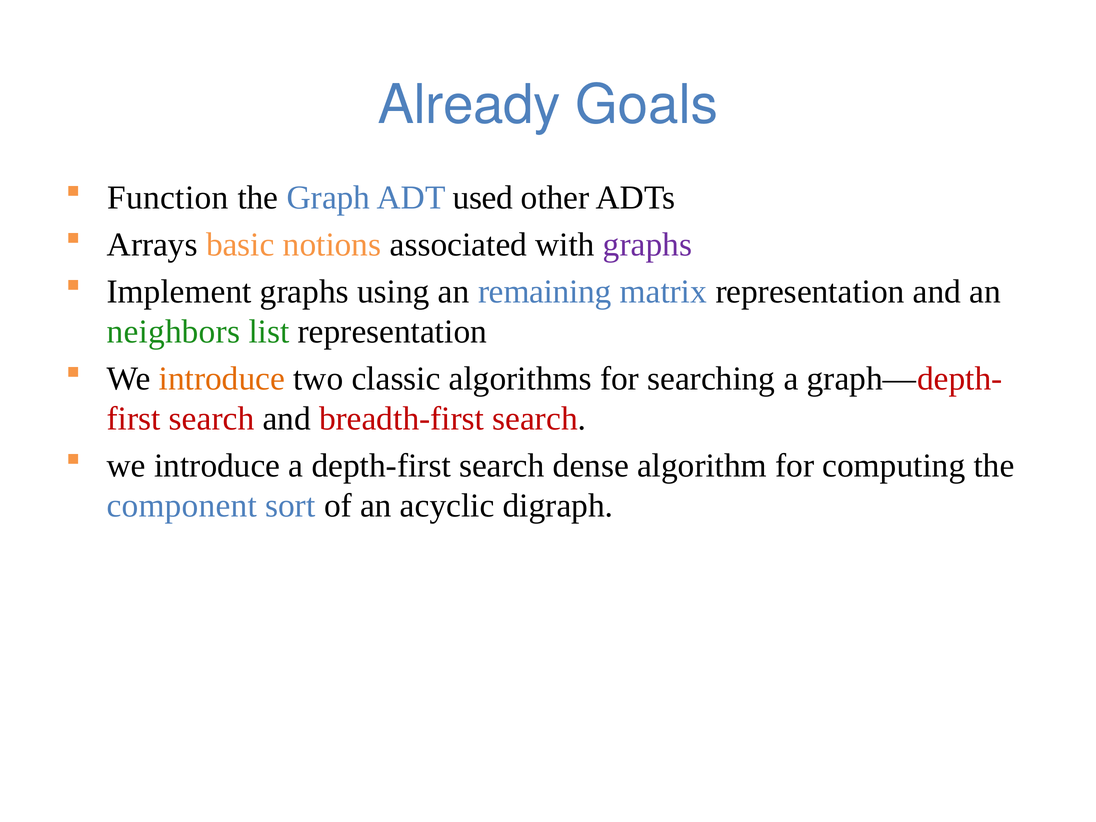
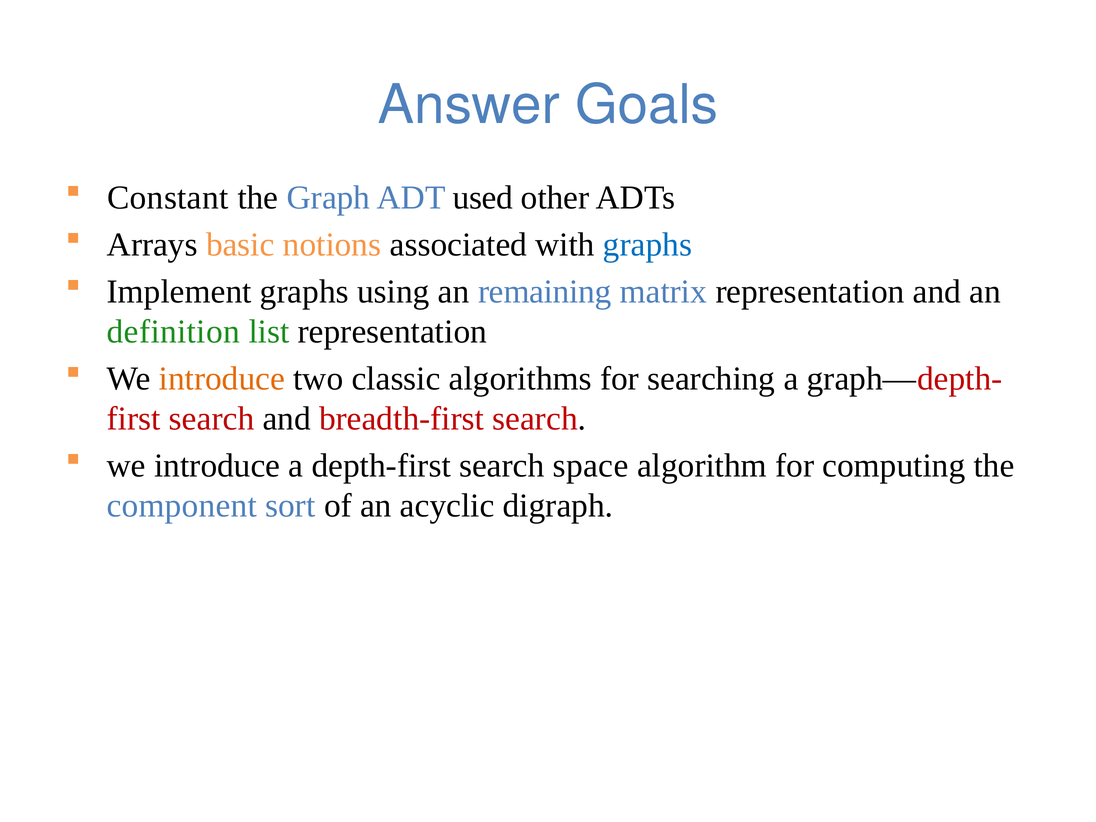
Already: Already -> Answer (469, 105)
Function: Function -> Constant (168, 198)
graphs colour: purple -> blue (648, 245)
neighbors: neighbors -> definition (173, 332)
dense: dense -> space (591, 466)
